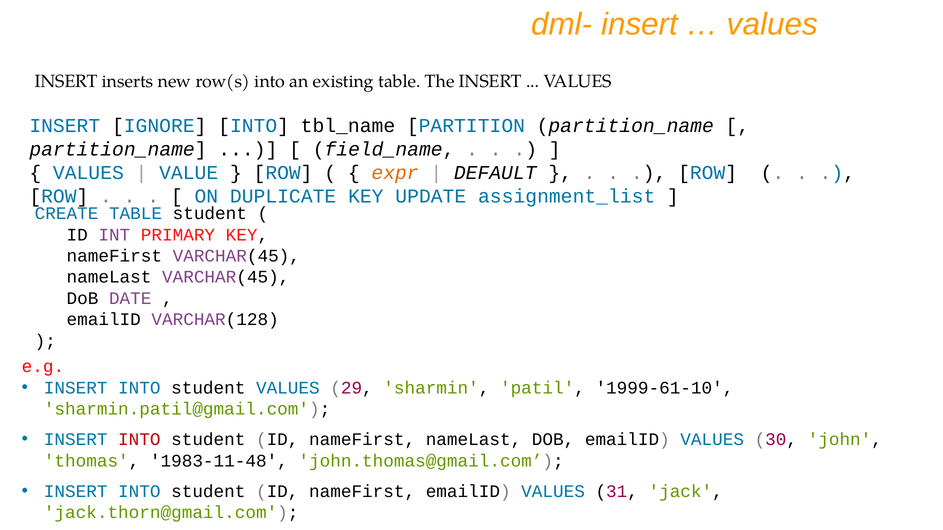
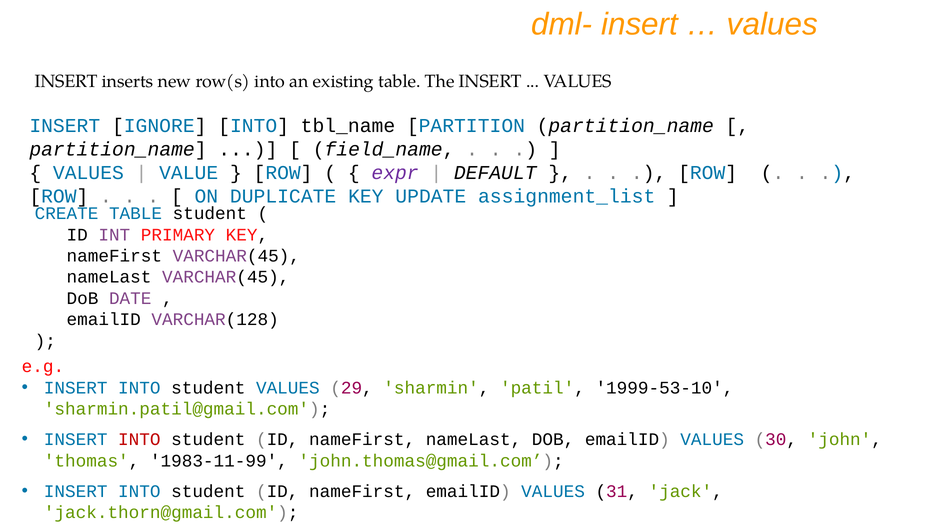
expr colour: orange -> purple (395, 173)
1999-61-10: 1999-61-10 -> 1999-53-10 (664, 388)
1983-11-48: 1983-11-48 -> 1983-11-99 (219, 461)
